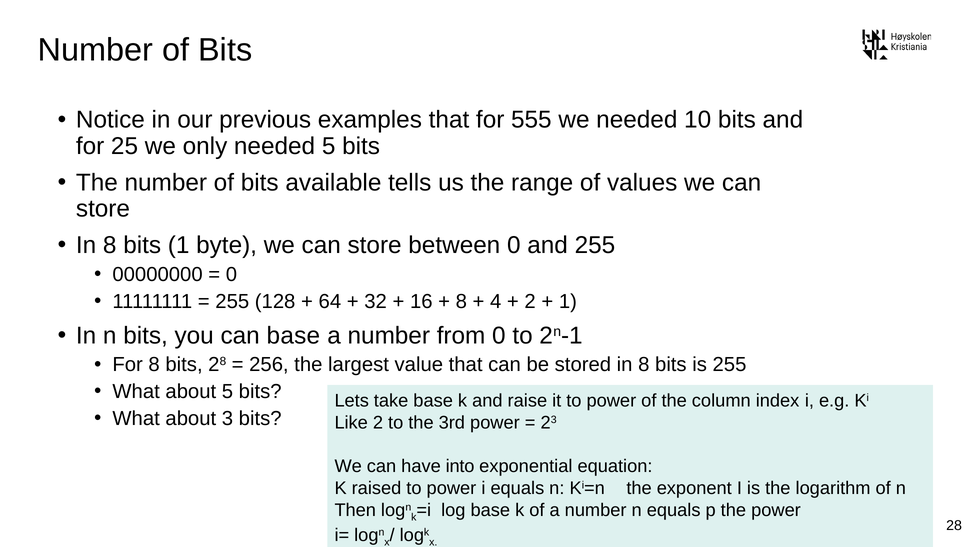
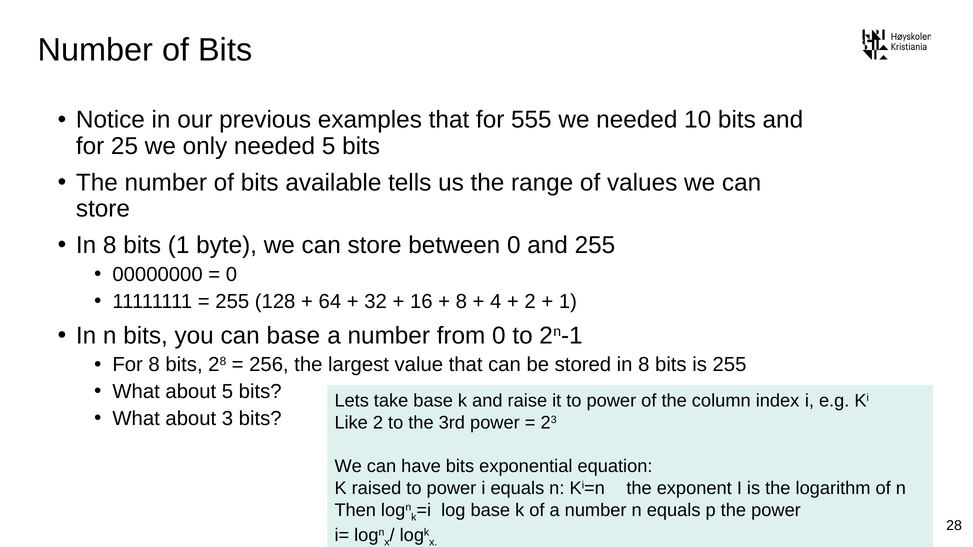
have into: into -> bits (460, 467)
